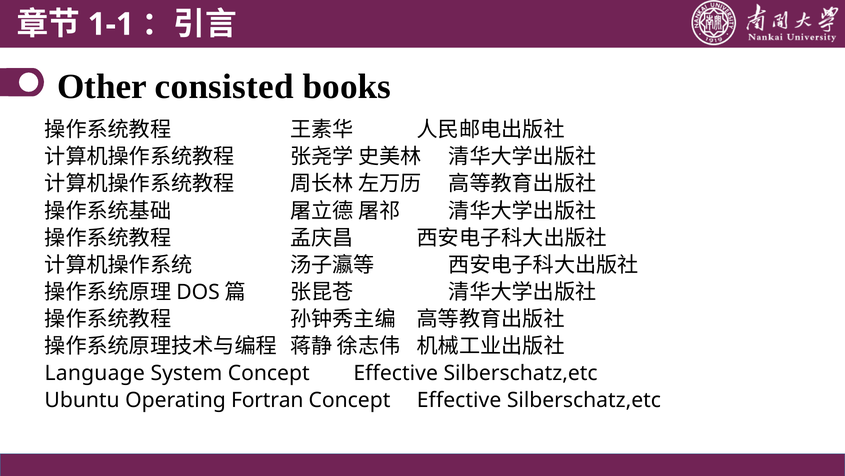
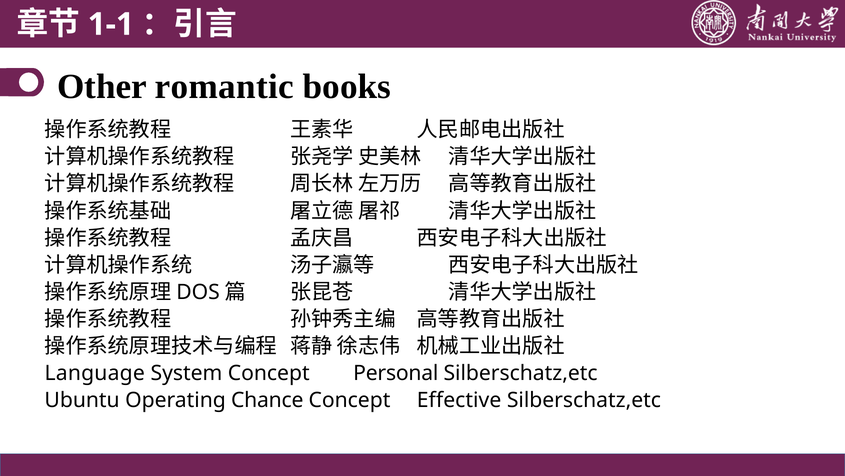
consisted: consisted -> romantic (224, 87)
System Concept Effective: Effective -> Personal (396, 373)
Fortran: Fortran -> Chance (267, 400)
